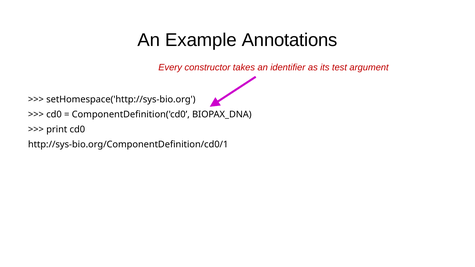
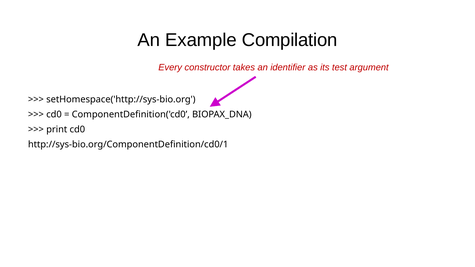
Annotations: Annotations -> Compilation (290, 40)
